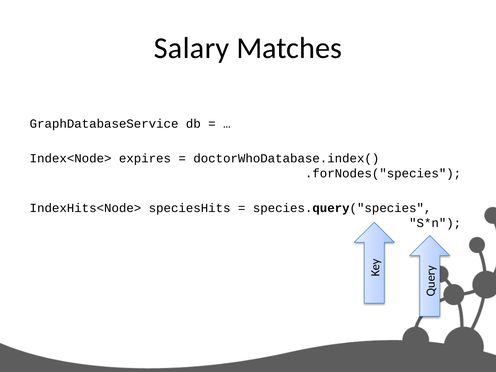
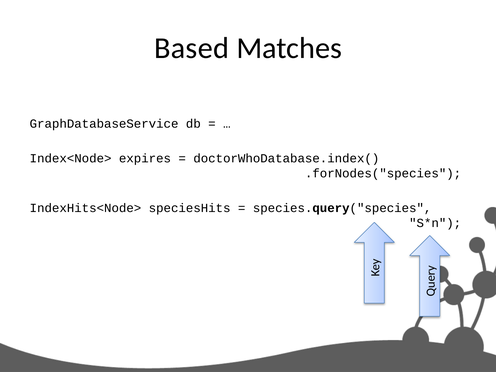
Salary: Salary -> Based (192, 48)
